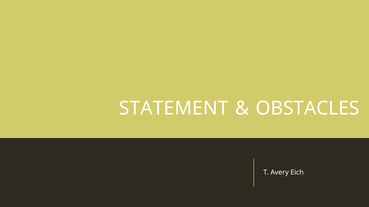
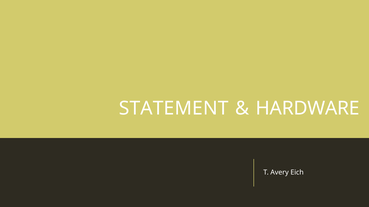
OBSTACLES: OBSTACLES -> HARDWARE (308, 109)
